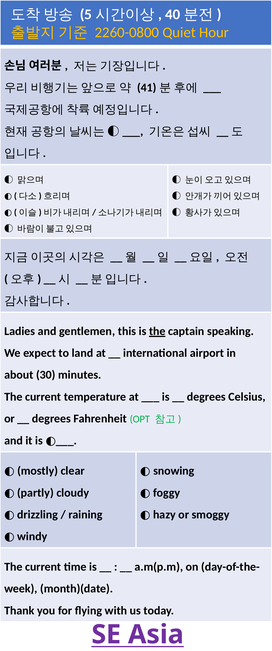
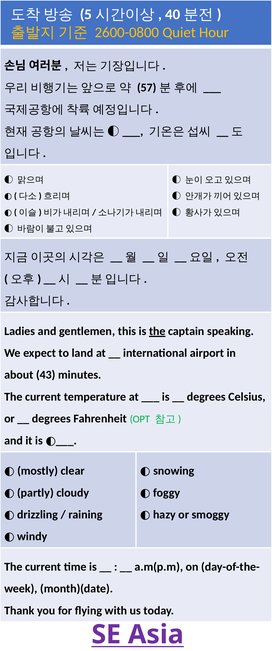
2260-0800: 2260-0800 -> 2600-0800 (127, 32)
41: 41 -> 57 (147, 88)
30: 30 -> 43 (46, 375)
